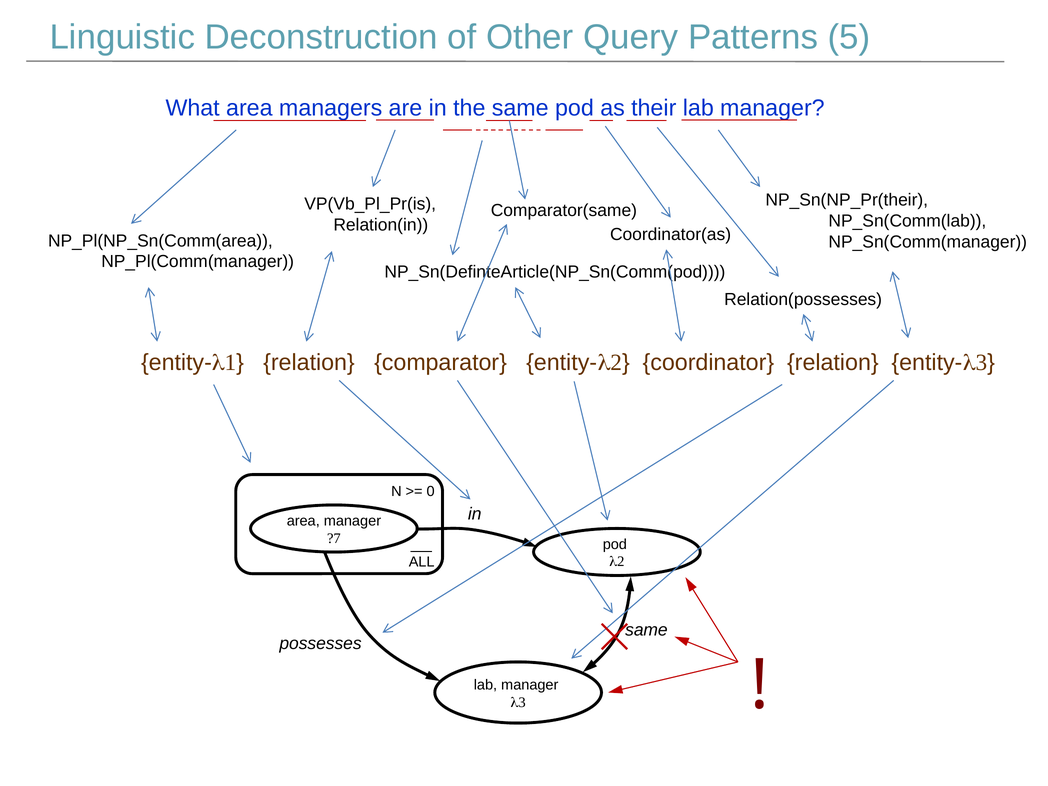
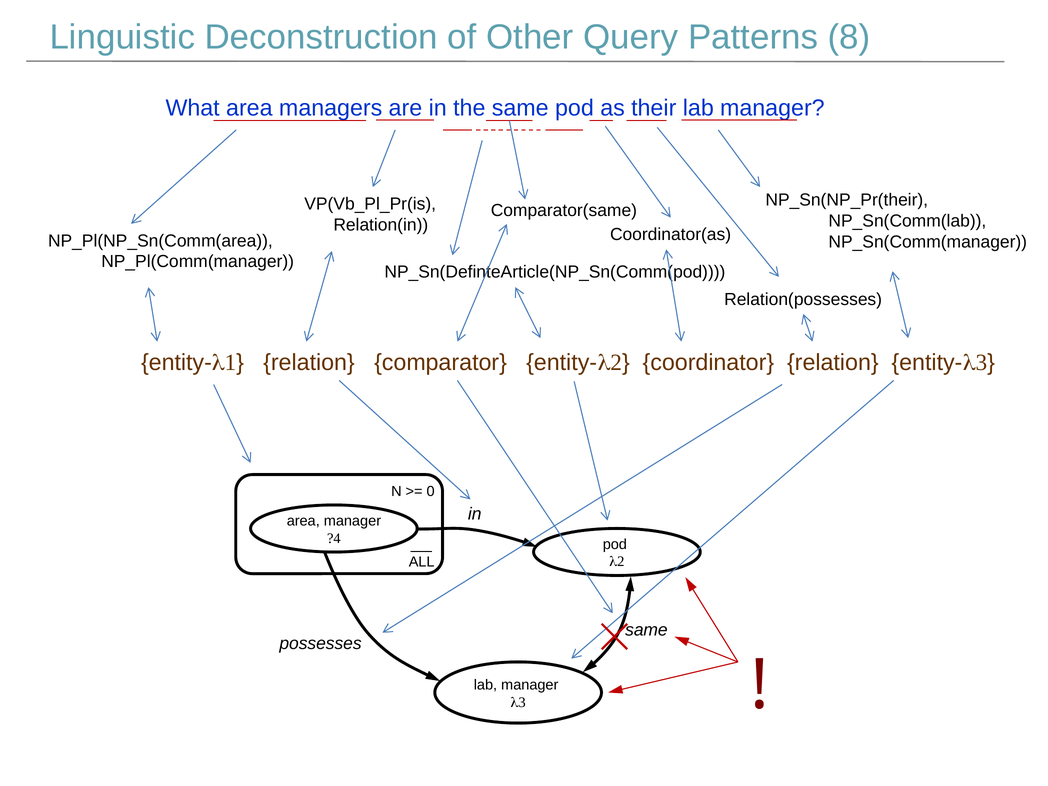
5: 5 -> 8 (849, 37)
?7: ?7 -> ?4 (334, 538)
